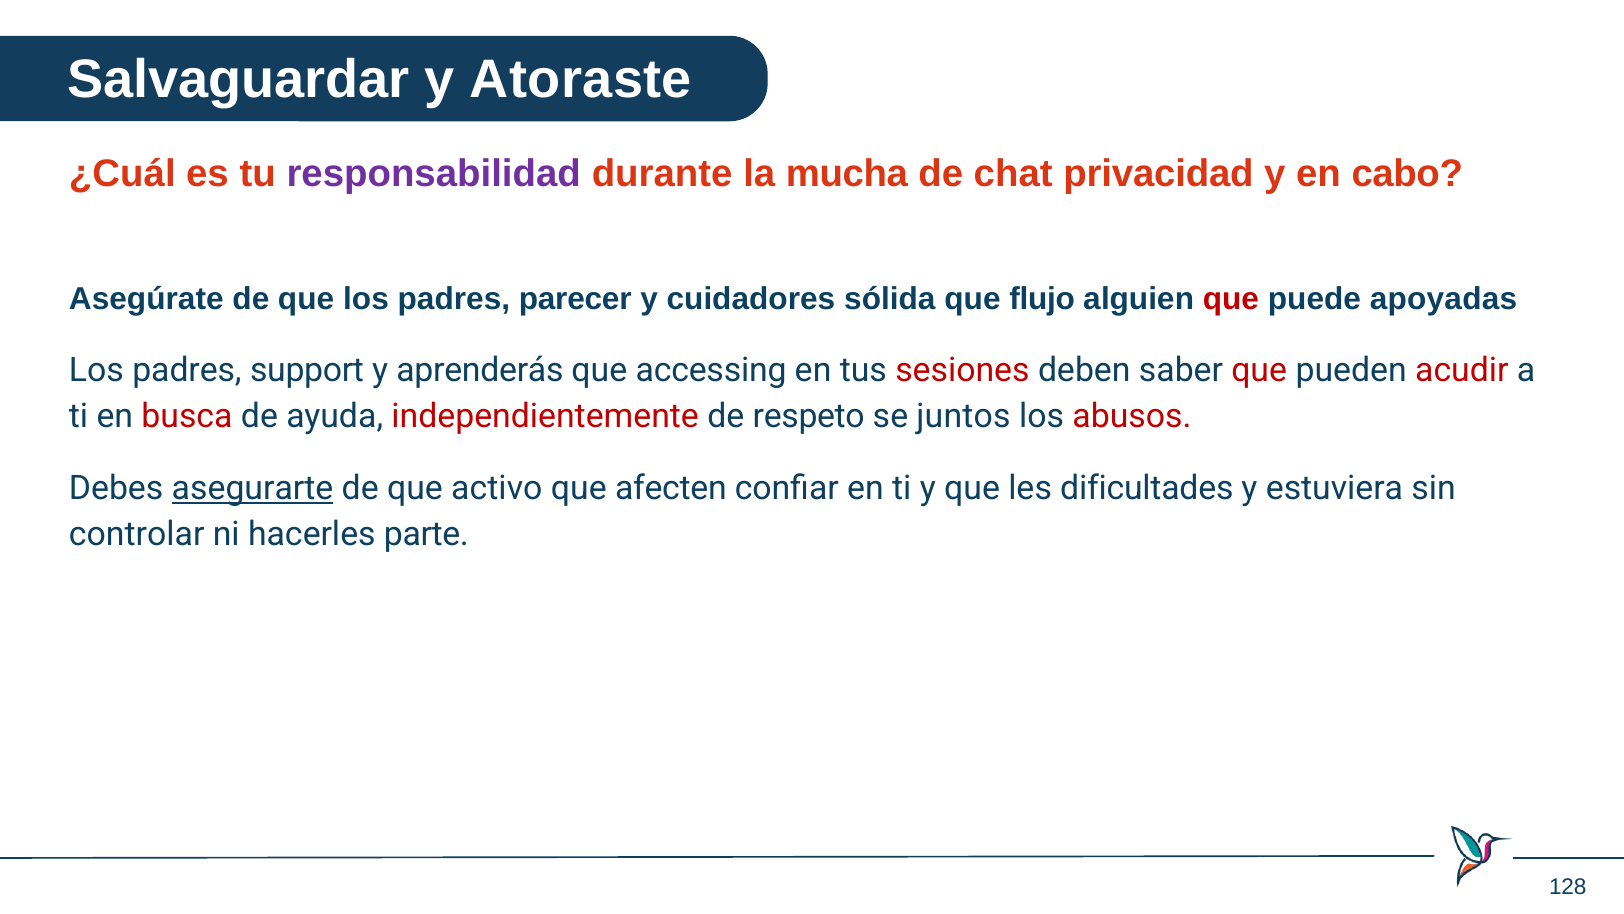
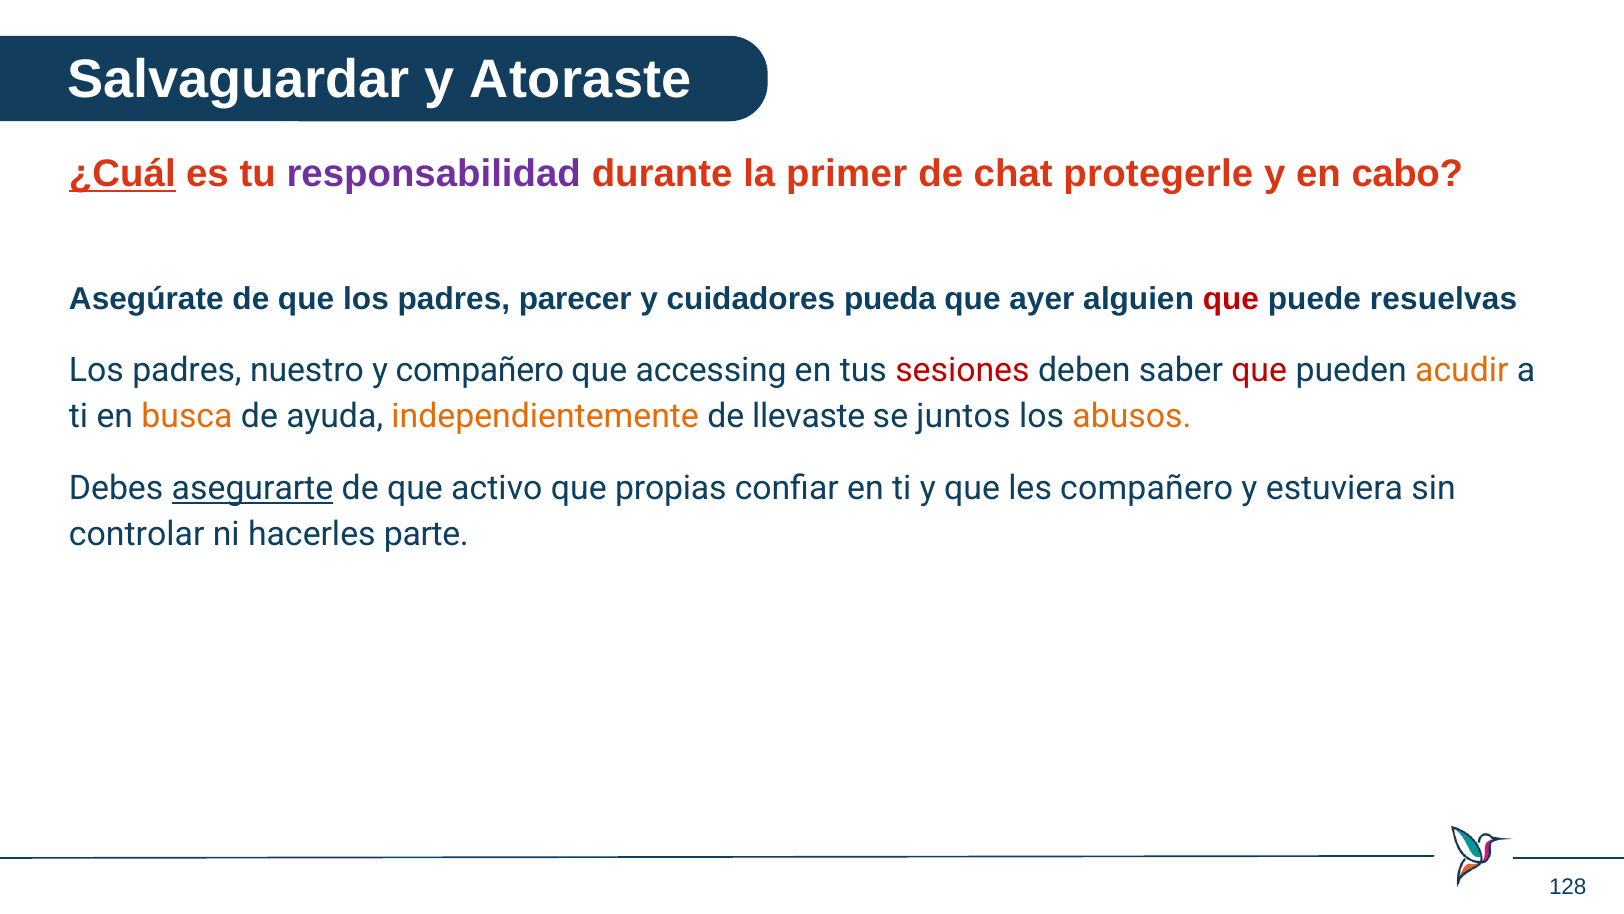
¿Cuál underline: none -> present (122, 174)
mucha: mucha -> primer (847, 174)
privacidad: privacidad -> protegerle (1158, 174)
sólida: sólida -> pueda (890, 299)
flujo: flujo -> ayer (1042, 299)
apoyadas: apoyadas -> resuelvas (1443, 299)
support: support -> nuestro (307, 370)
y aprenderás: aprenderás -> compañero (480, 370)
acudir colour: red -> orange (1462, 370)
busca colour: red -> orange (187, 416)
independientemente colour: red -> orange (545, 416)
respeto: respeto -> llevaste (809, 416)
abusos colour: red -> orange (1132, 416)
afecten: afecten -> propias (671, 488)
les dificultades: dificultades -> compañero (1147, 488)
